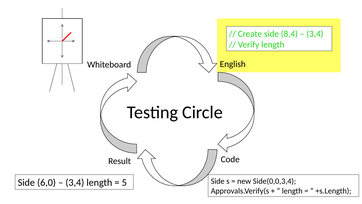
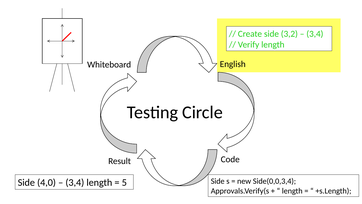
8,4: 8,4 -> 3,2 (289, 34)
6,0: 6,0 -> 4,0 (47, 182)
